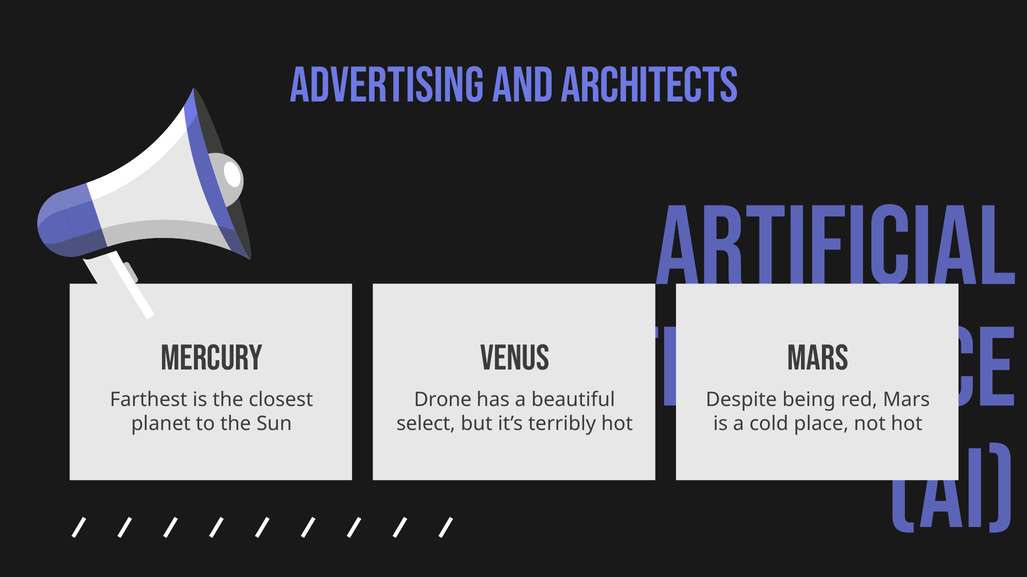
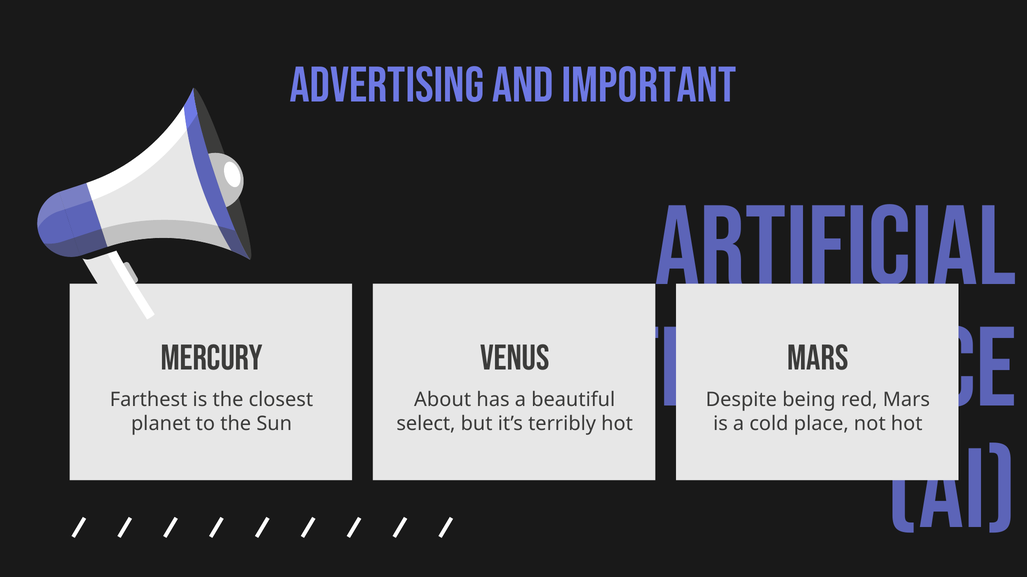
ARCHITECTS: ARCHITECTS -> IMPORTANT (649, 86)
Drone: Drone -> About (443, 400)
